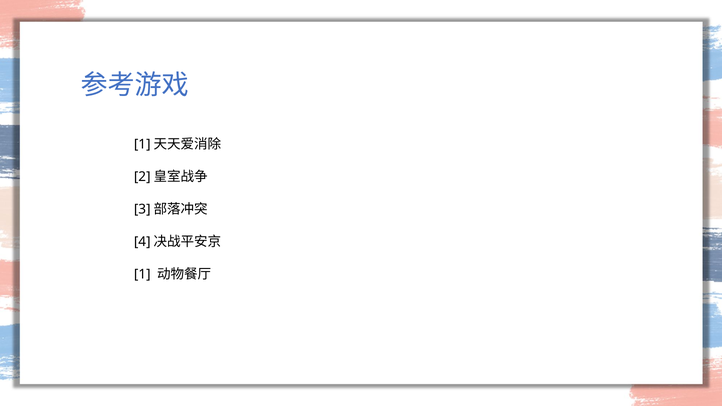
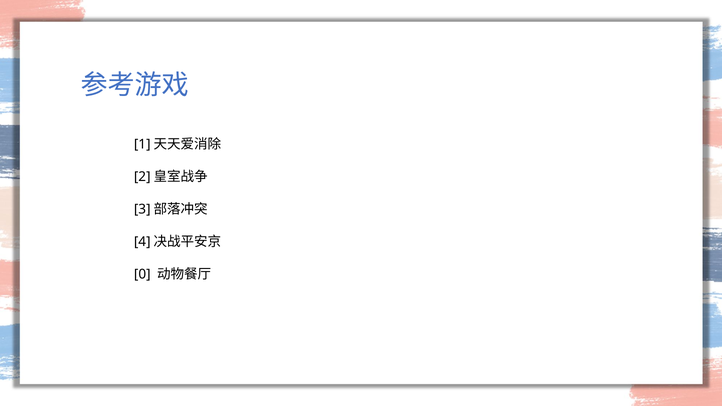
1: 1 -> 0 (142, 274)
